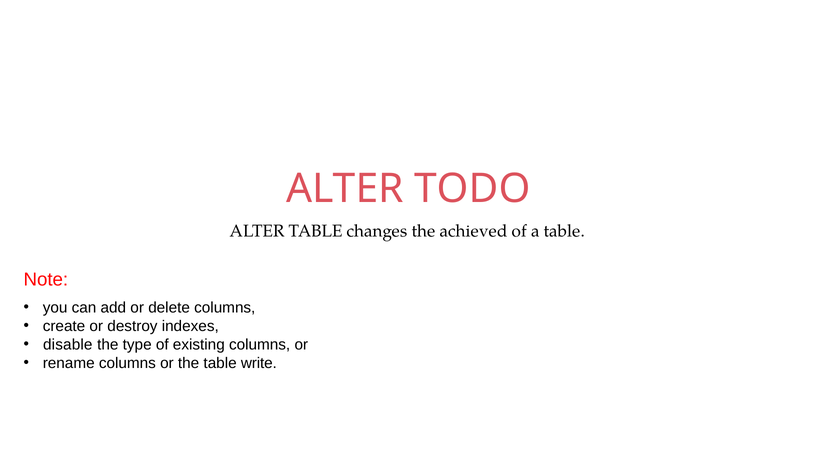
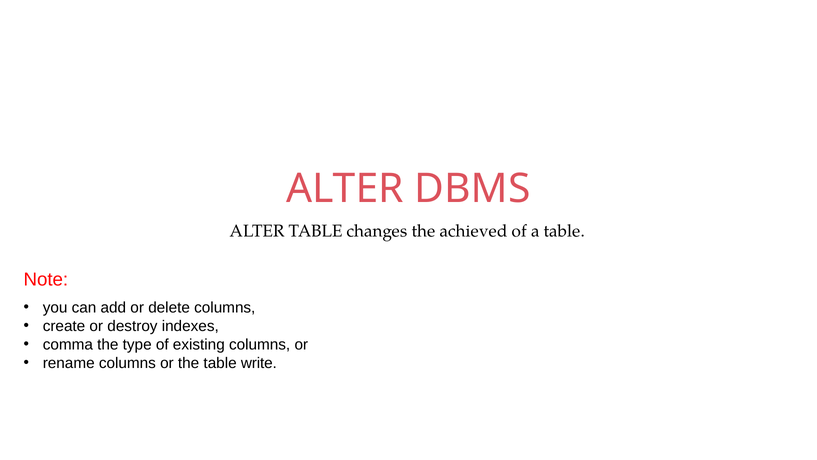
TODO: TODO -> DBMS (472, 189)
disable: disable -> comma (68, 344)
